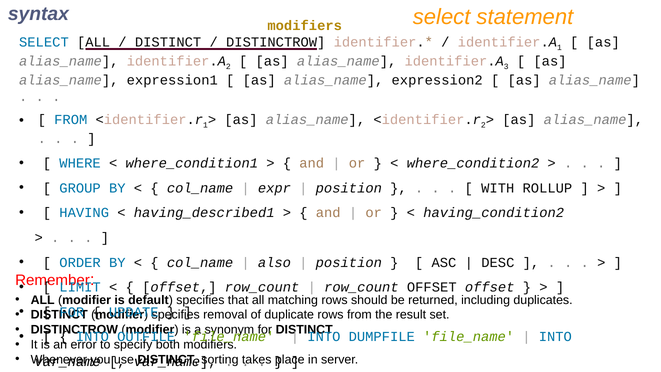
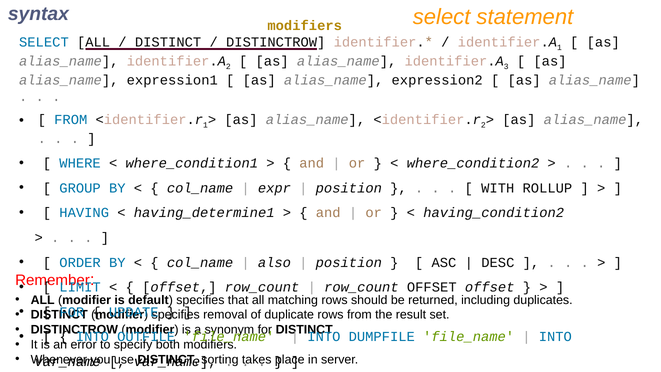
having_described1: having_described1 -> having_determine1 (204, 213)
